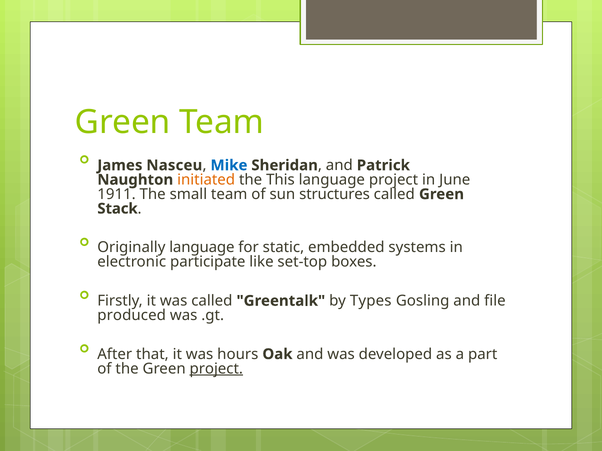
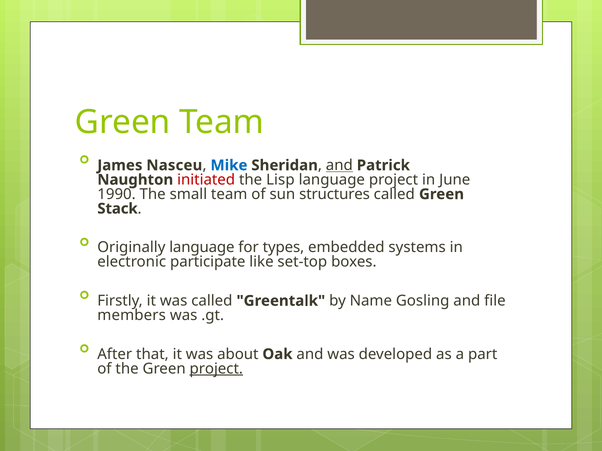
and underline: none -> present (339, 165)
initiated colour: orange -> red (206, 180)
This: This -> Lisp (280, 180)
1911: 1911 -> 1990 (117, 194)
static: static -> types (283, 248)
Types: Types -> Name (371, 301)
produced: produced -> members (132, 316)
hours: hours -> about (238, 355)
